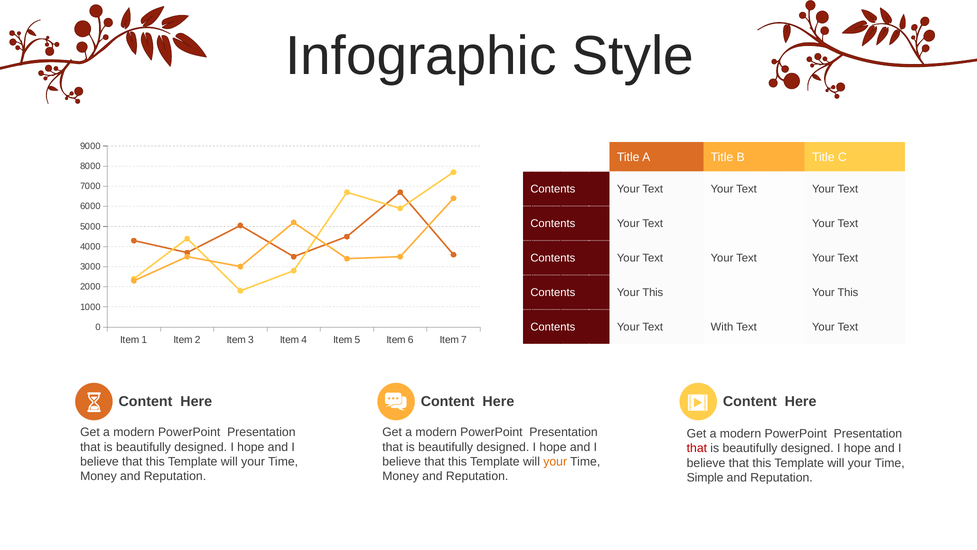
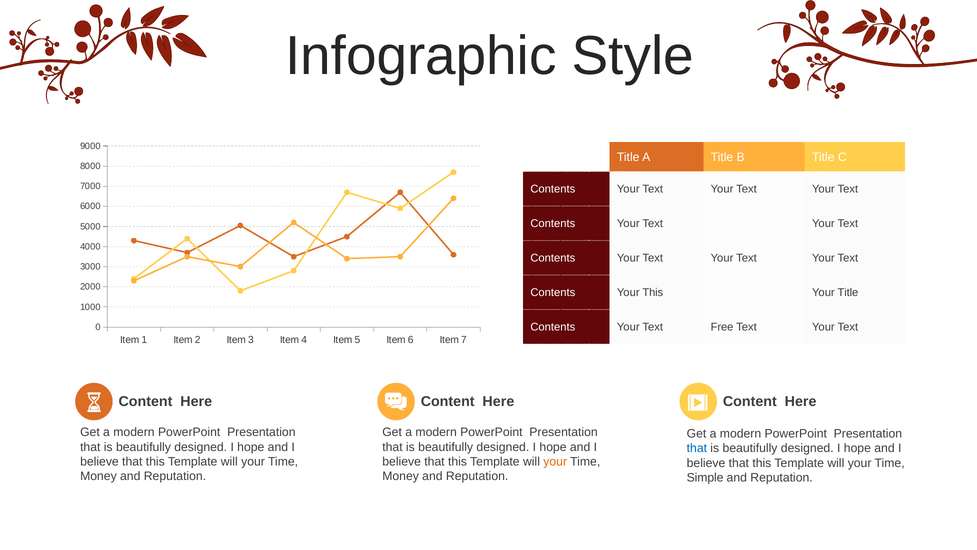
This: This -> Title (848, 292)
With: With -> Free (722, 327)
that colour: red -> blue (697, 448)
